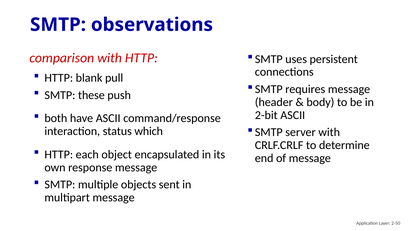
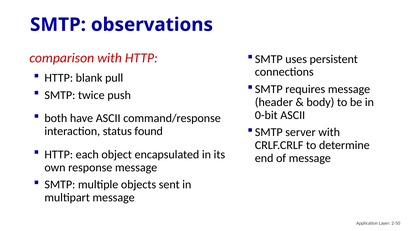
these: these -> twice (91, 95)
2-bit: 2-bit -> 0-bit (266, 115)
which: which -> found (149, 131)
